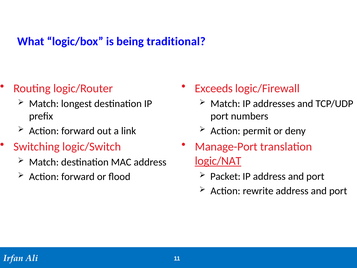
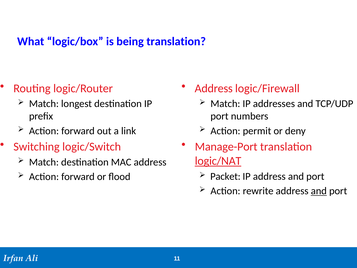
being traditional: traditional -> translation (176, 41)
Exceeds: Exceeds -> Address (214, 88)
and underline: none -> present (319, 191)
